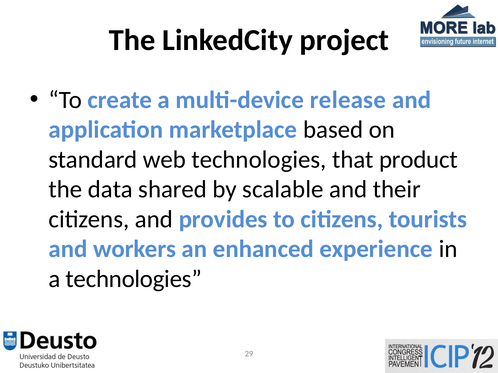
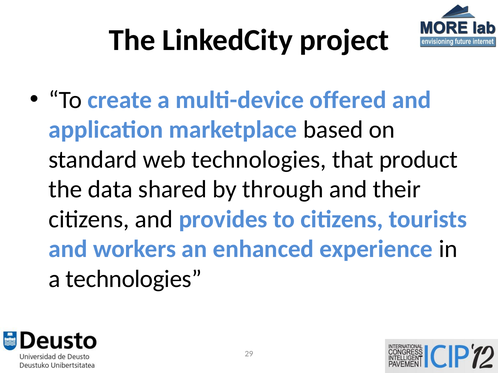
release: release -> offered (348, 100)
scalable: scalable -> through (283, 190)
